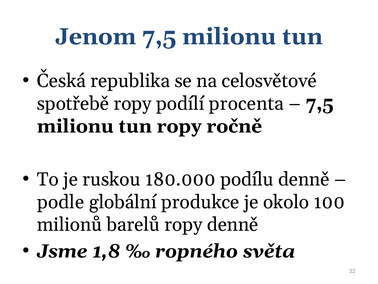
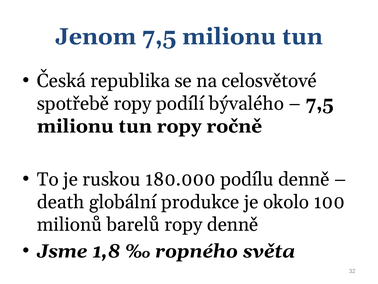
procenta: procenta -> bývalého (246, 103)
podle: podle -> death (61, 202)
